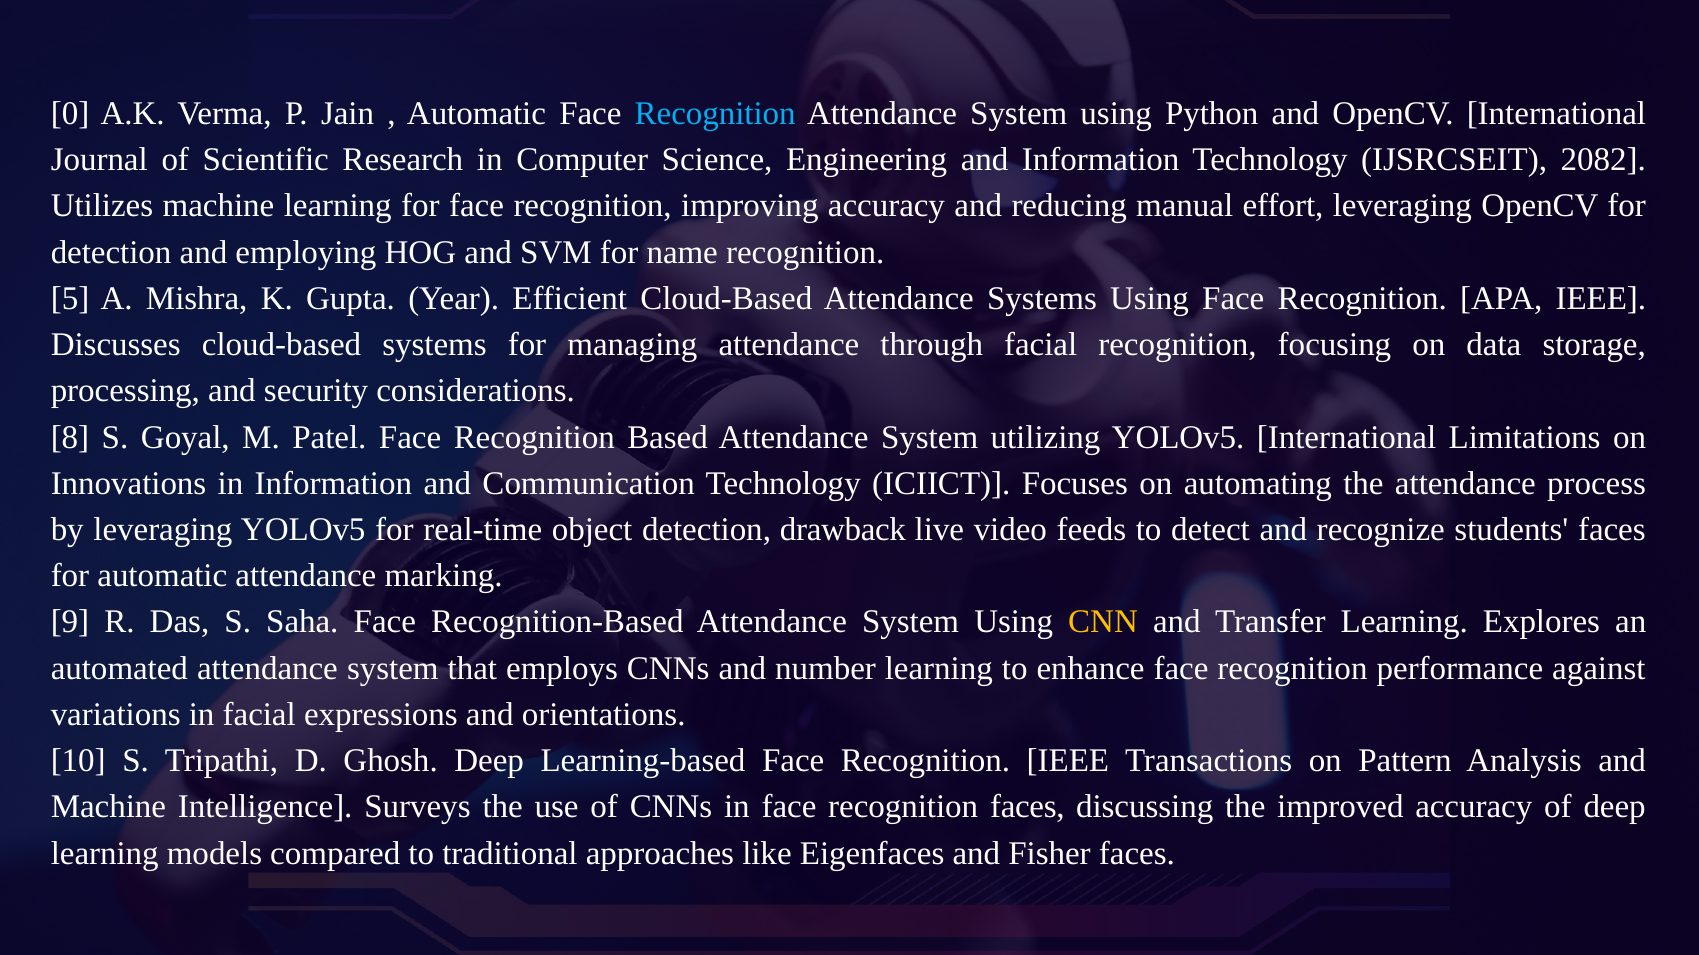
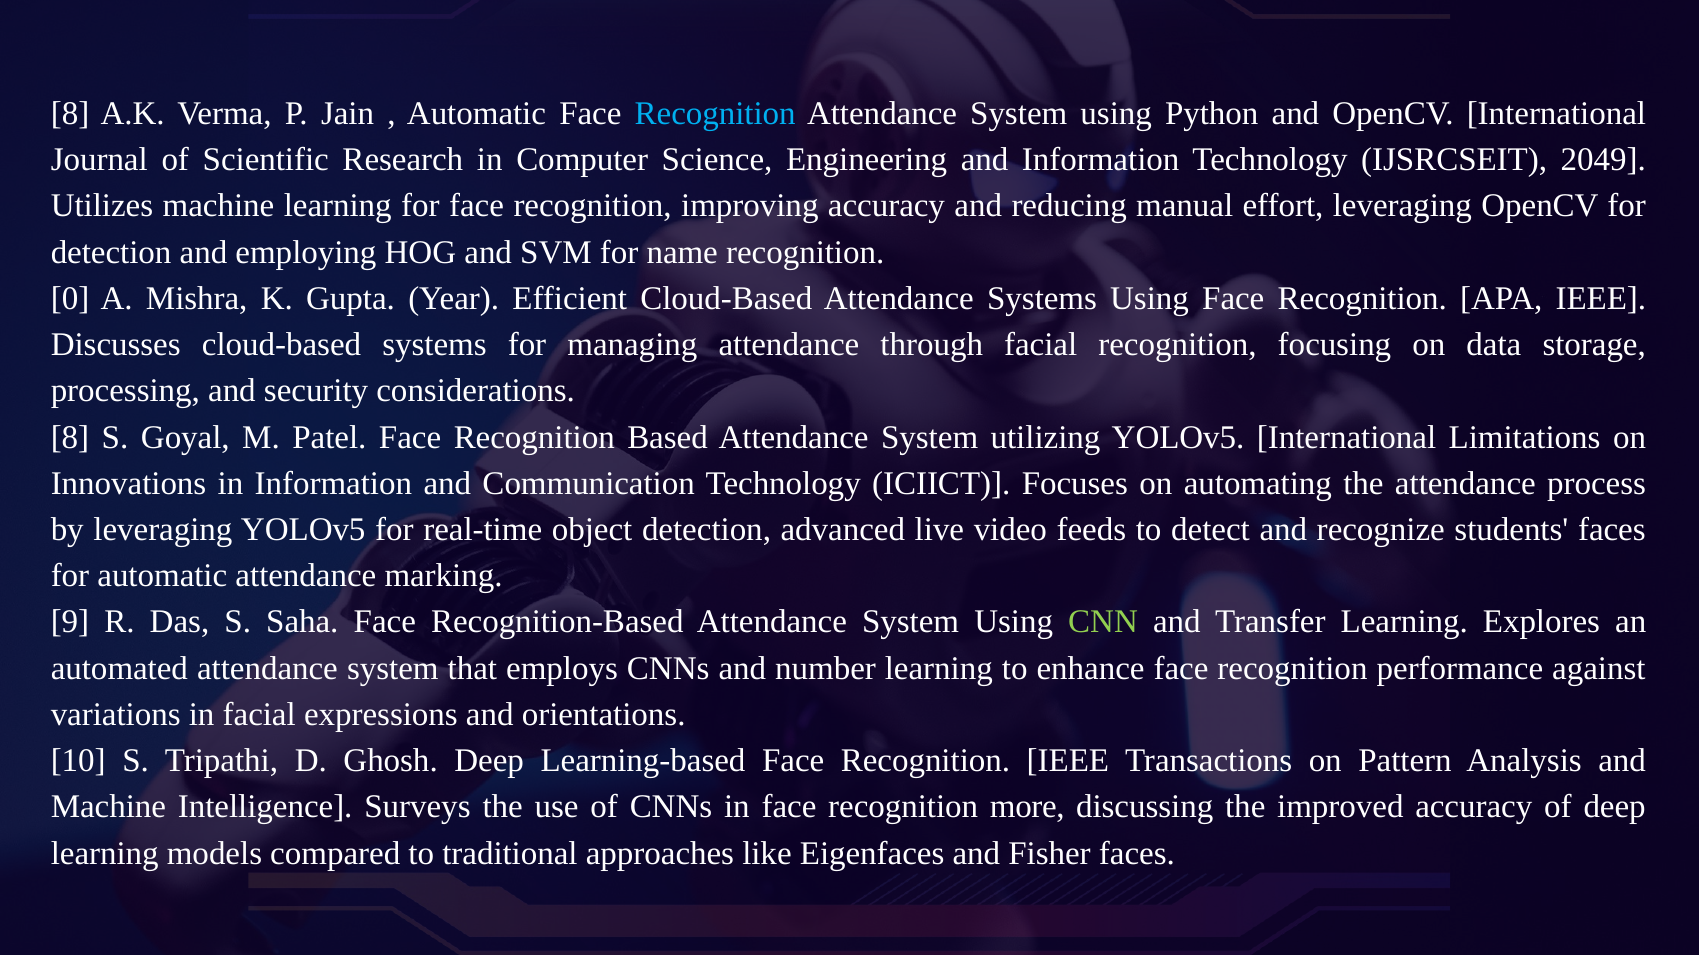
0: 0 -> 8 (70, 114)
2082: 2082 -> 2049 (1603, 160)
5: 5 -> 0 (70, 299)
drawback: drawback -> advanced (843, 530)
CNN colour: yellow -> light green (1103, 622)
recognition faces: faces -> more (1027, 807)
